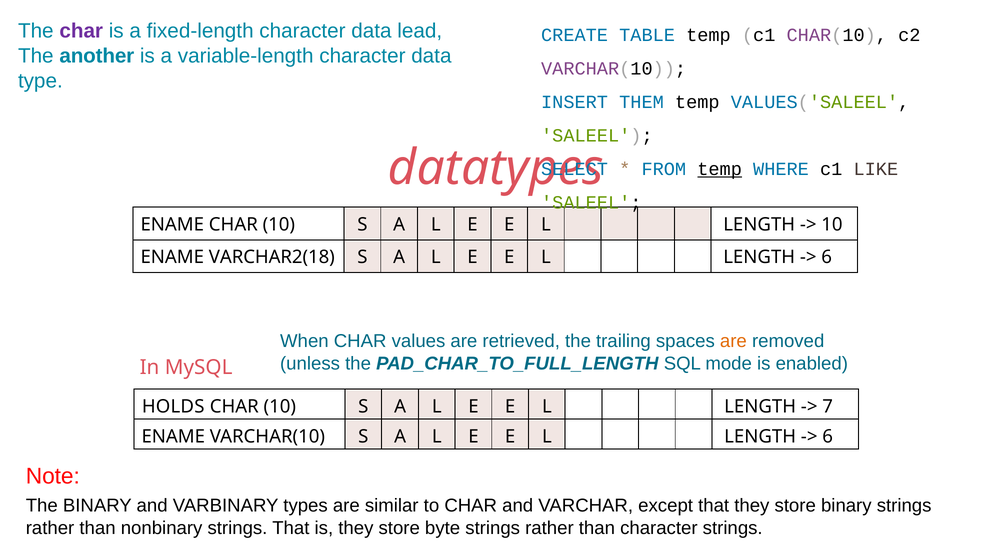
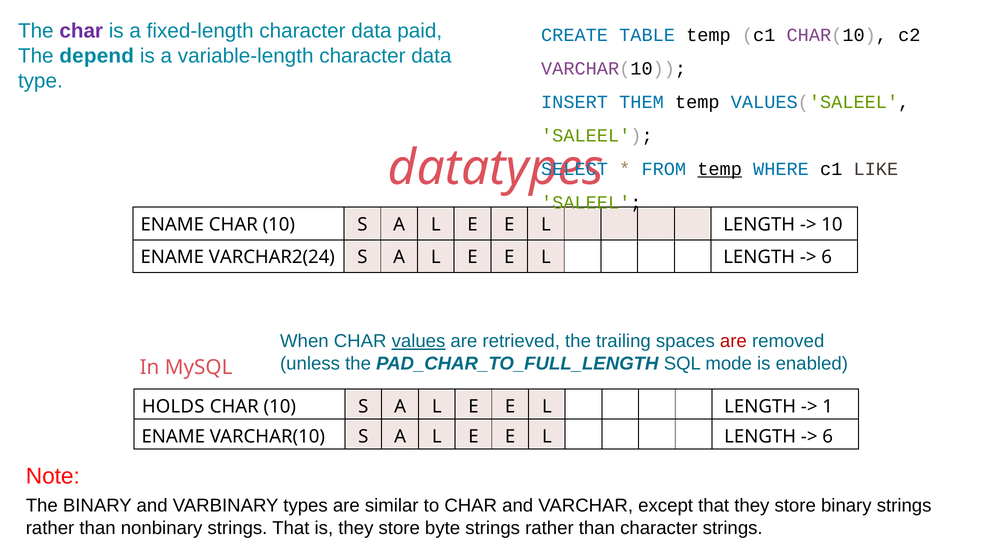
lead: lead -> paid (420, 31)
another: another -> depend (97, 56)
VARCHAR2(18: VARCHAR2(18 -> VARCHAR2(24 (272, 257)
values underline: none -> present (418, 341)
are colour: orange -> red (733, 341)
7: 7 -> 1 (828, 406)
